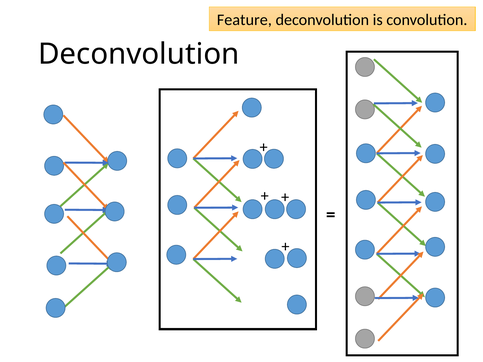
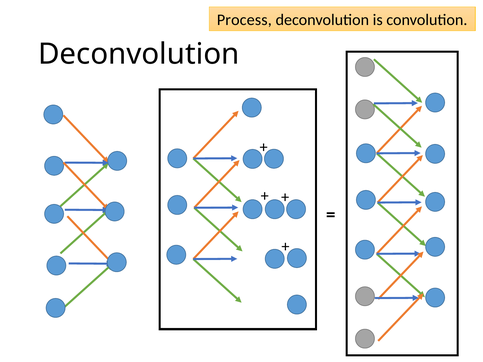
Feature: Feature -> Process (244, 20)
